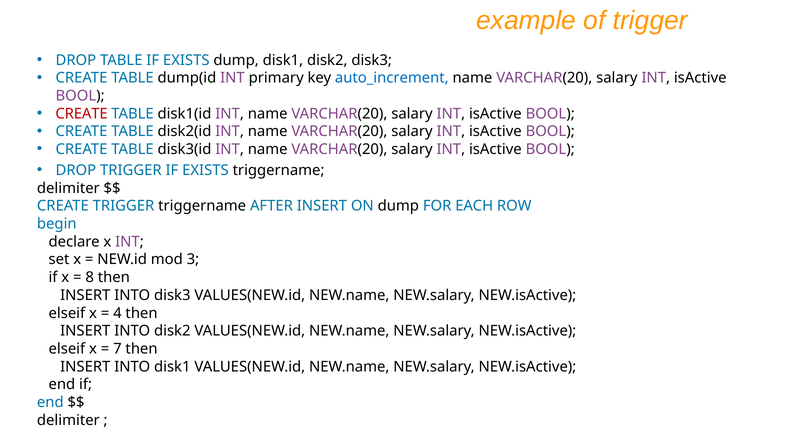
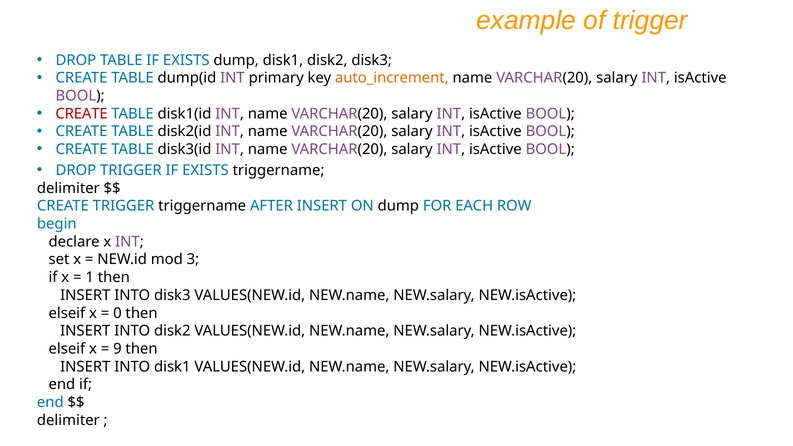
auto_increment colour: blue -> orange (392, 78)
8: 8 -> 1 (90, 277)
4: 4 -> 0 (117, 313)
7: 7 -> 9 (117, 349)
